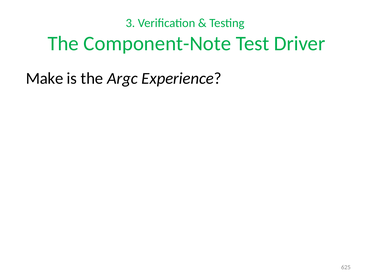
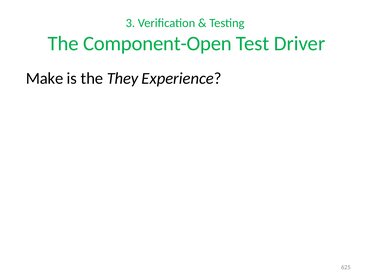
Component-Note: Component-Note -> Component-Open (157, 43)
Argc: Argc -> They (122, 78)
